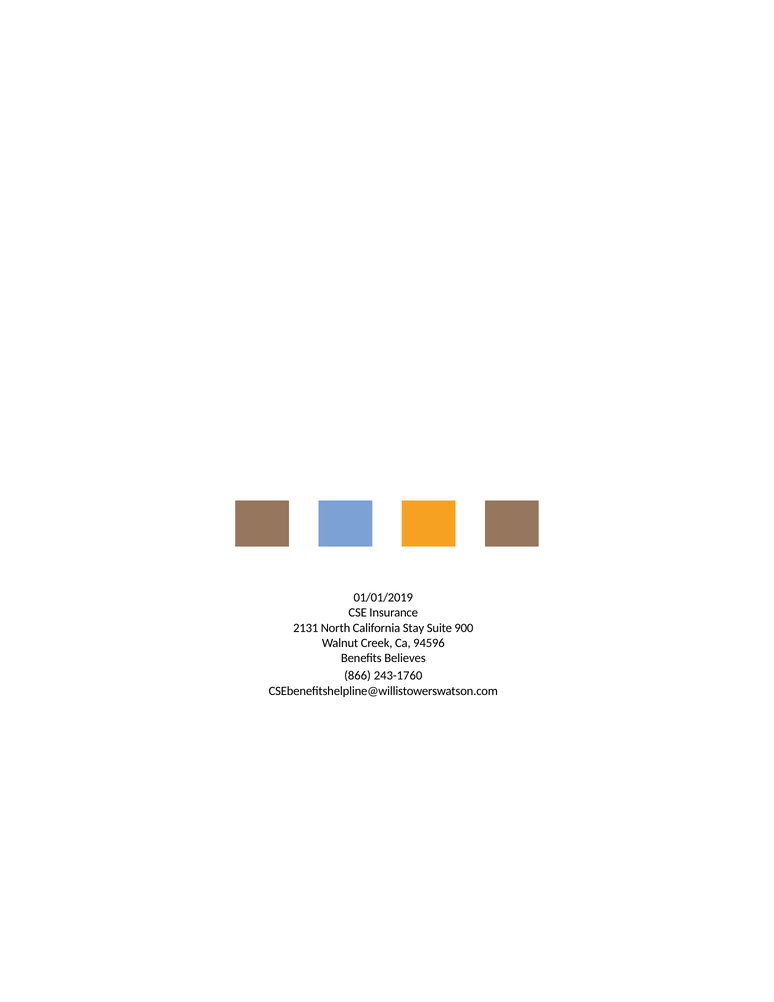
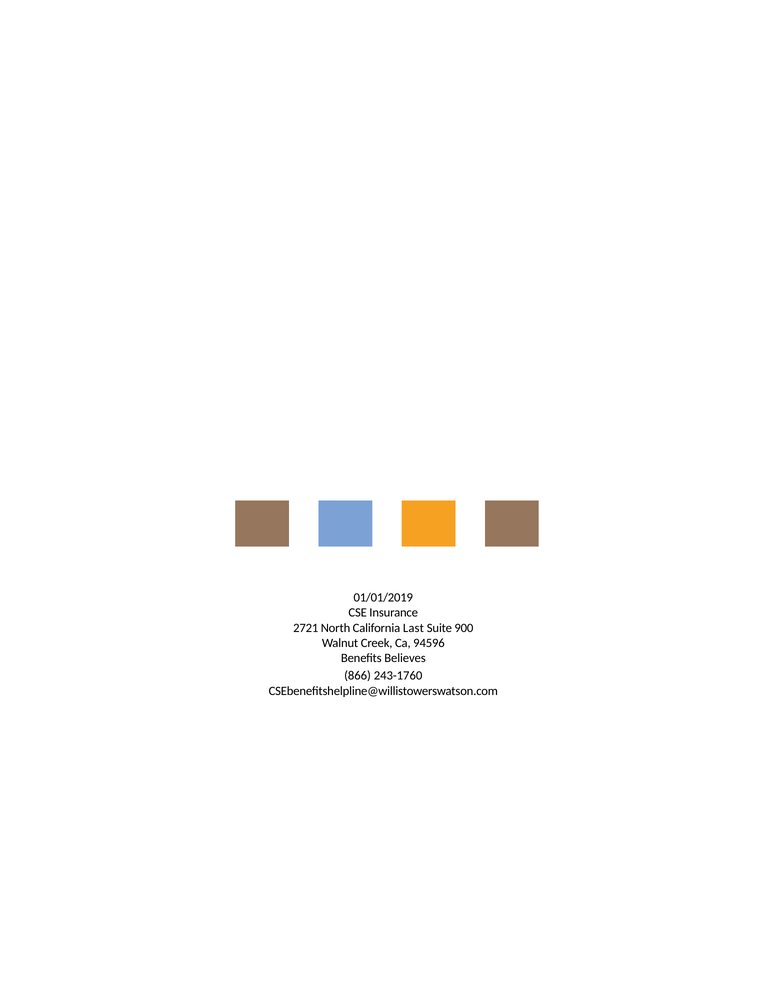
2131: 2131 -> 2721 (306, 628)
Stay: Stay -> Last (413, 628)
